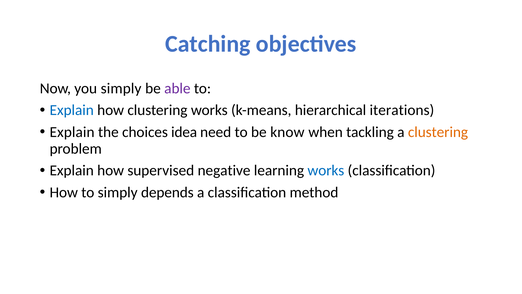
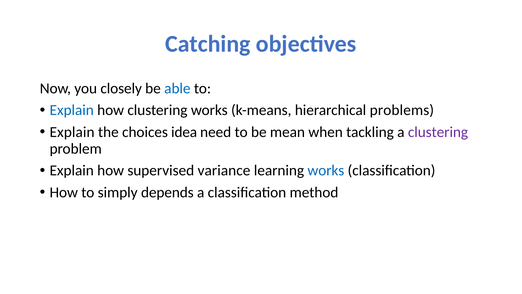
you simply: simply -> closely (121, 88)
able colour: purple -> blue (177, 88)
iterations: iterations -> problems (402, 110)
know: know -> mean (287, 132)
clustering colour: orange -> purple (438, 132)
negative: negative -> variance (224, 170)
